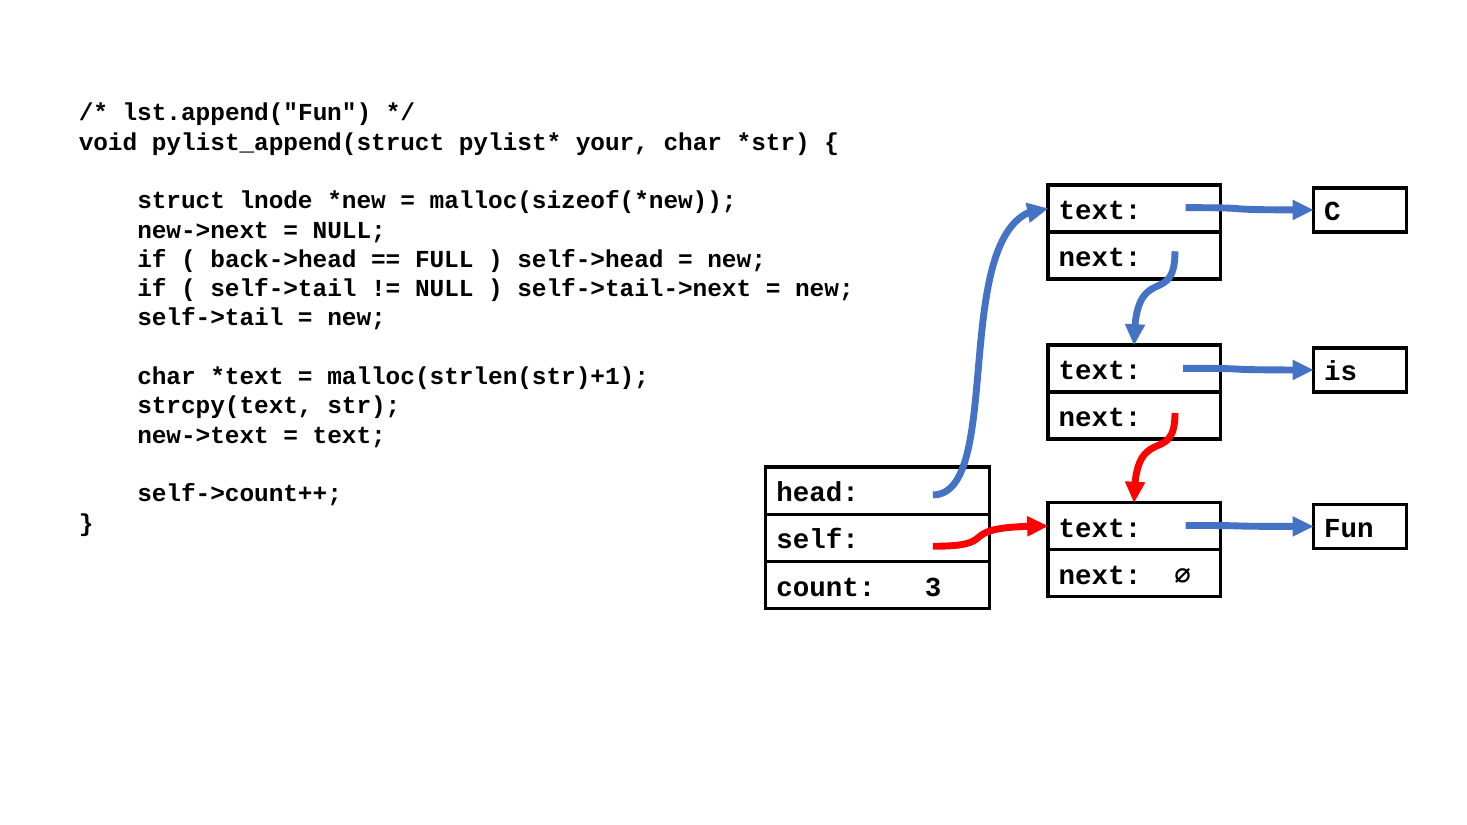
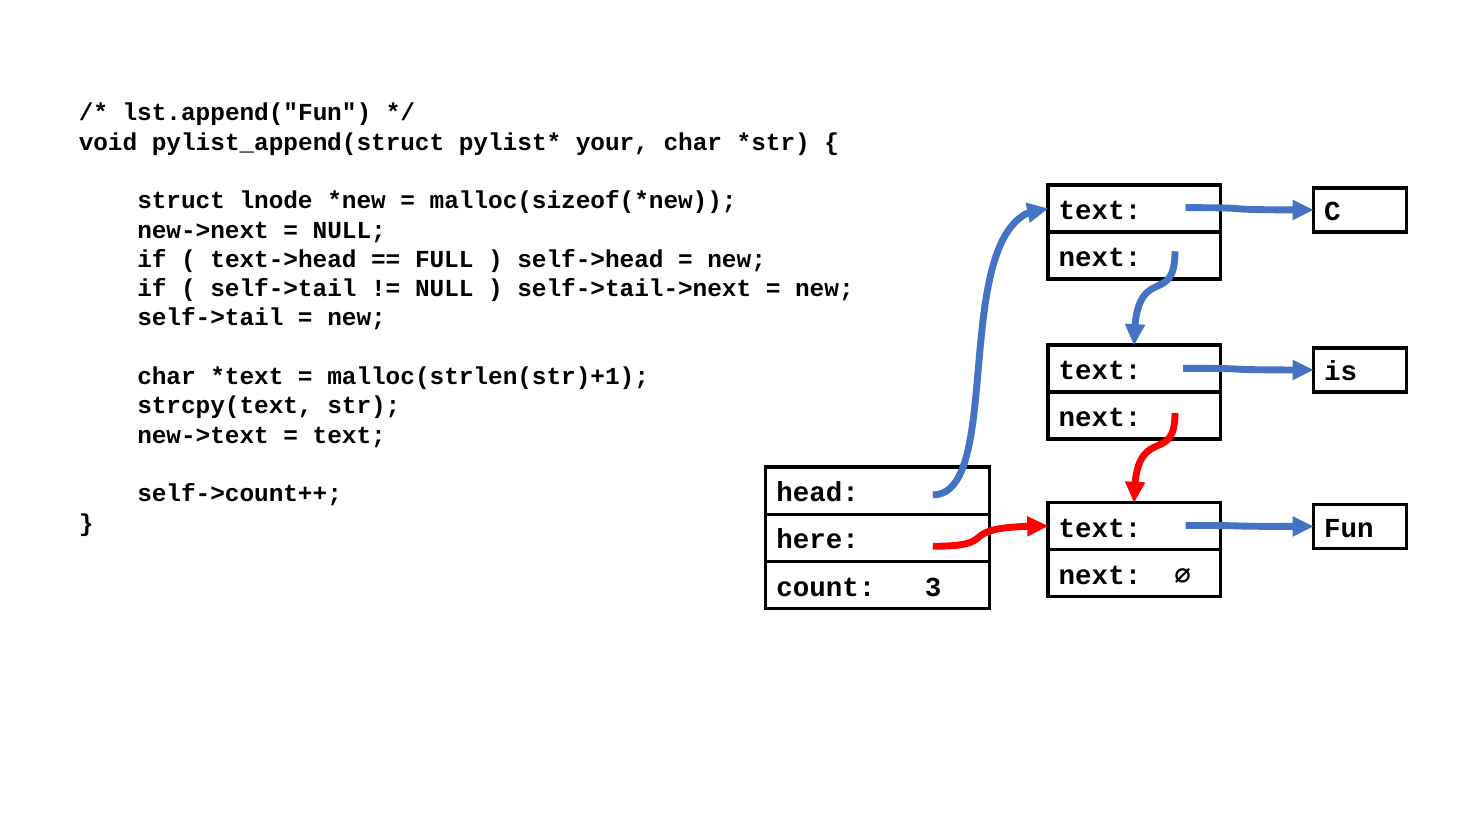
back->head: back->head -> text->head (284, 259)
self: self -> here (818, 540)
